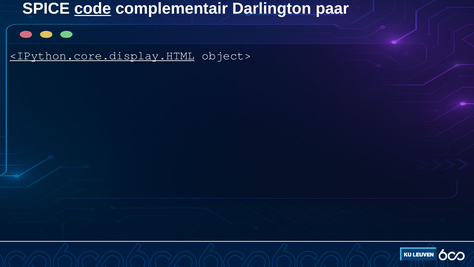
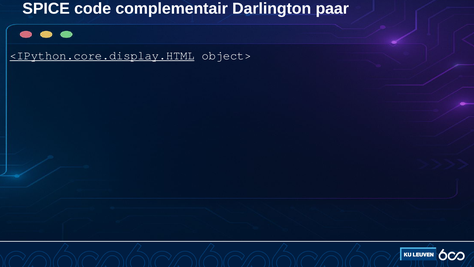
code underline: present -> none (93, 9)
